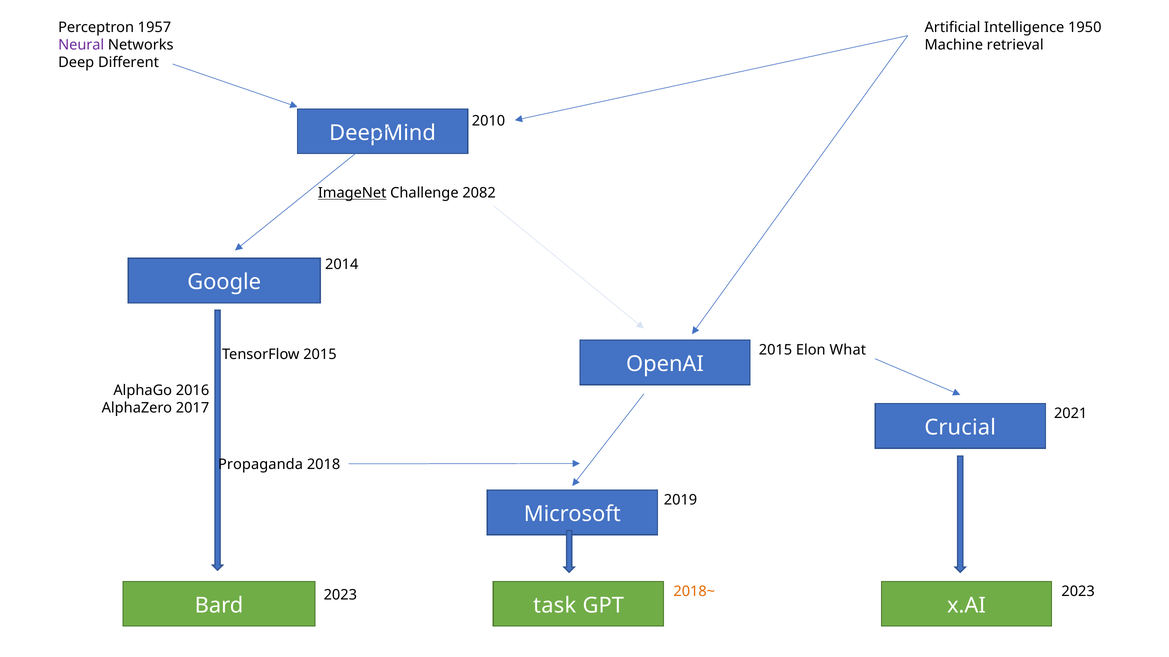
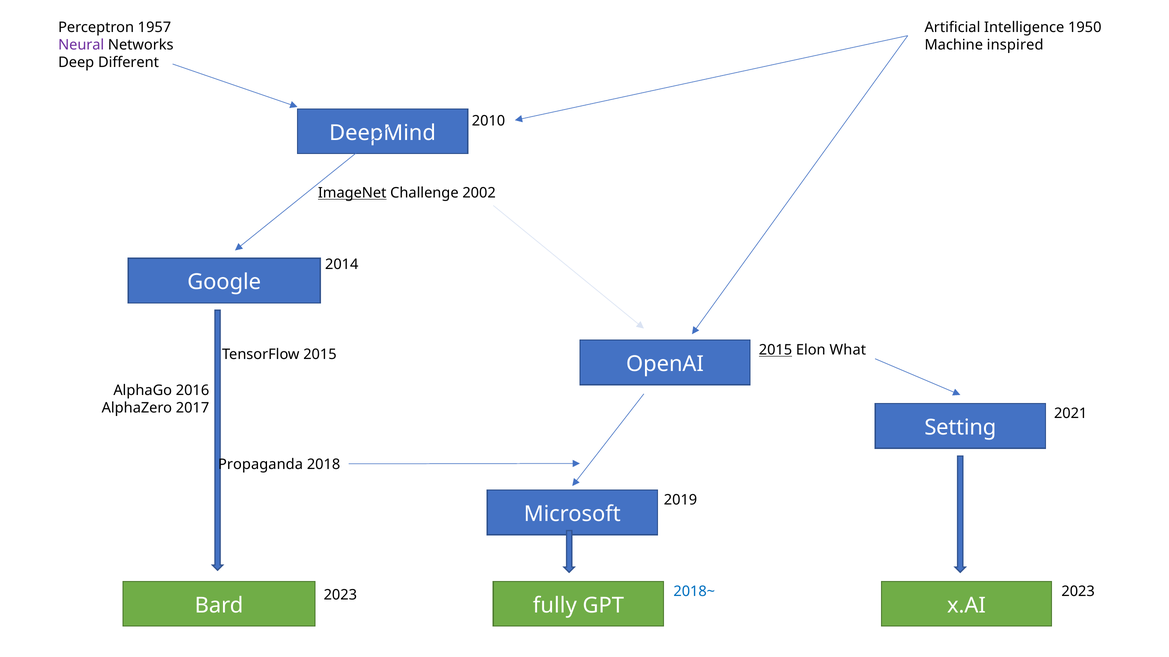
retrieval: retrieval -> inspired (1015, 45)
2082: 2082 -> 2002 (479, 193)
2015 underline: none -> present (776, 350)
Crucial: Crucial -> Setting (960, 428)
2018~ colour: orange -> blue (694, 592)
task: task -> fully (555, 606)
